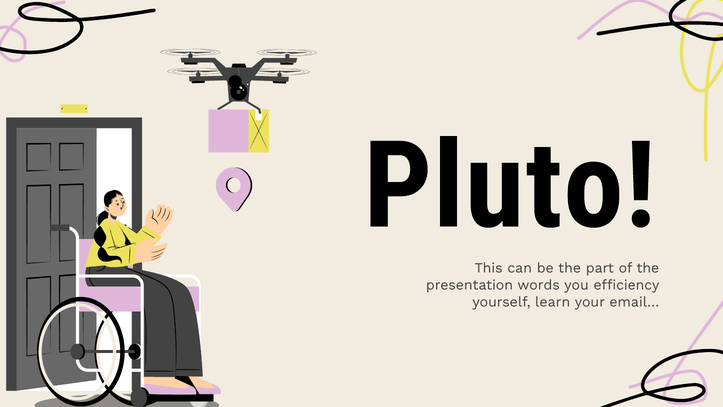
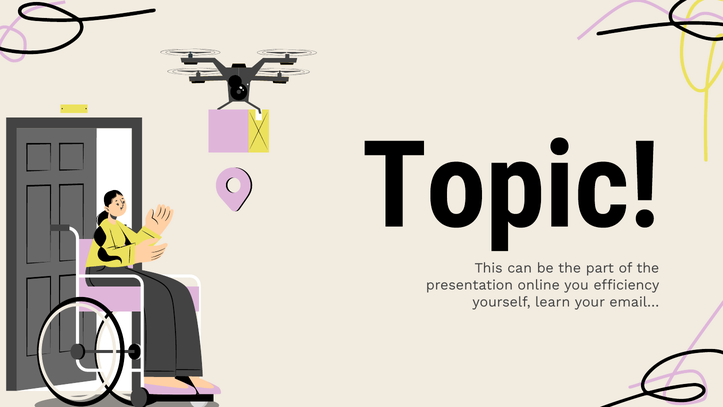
Pluto: Pluto -> Topic (511, 187)
words: words -> online (539, 285)
